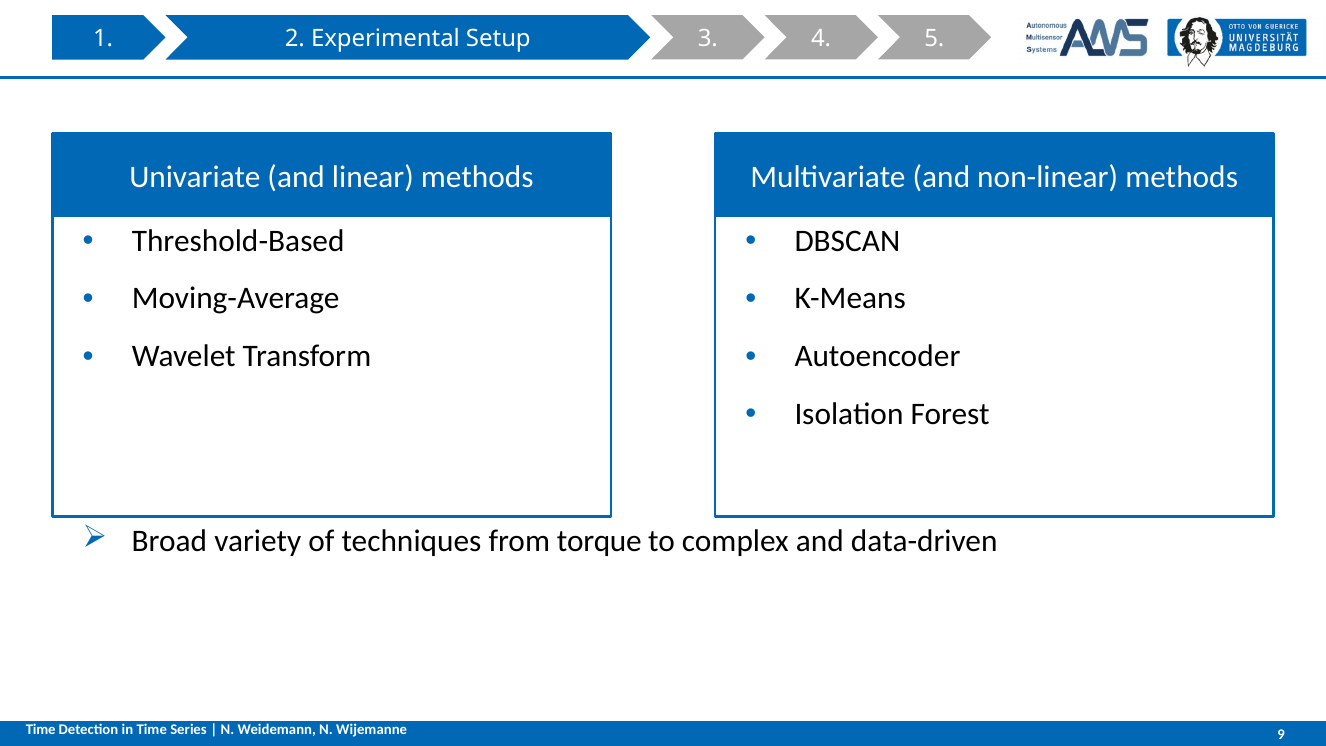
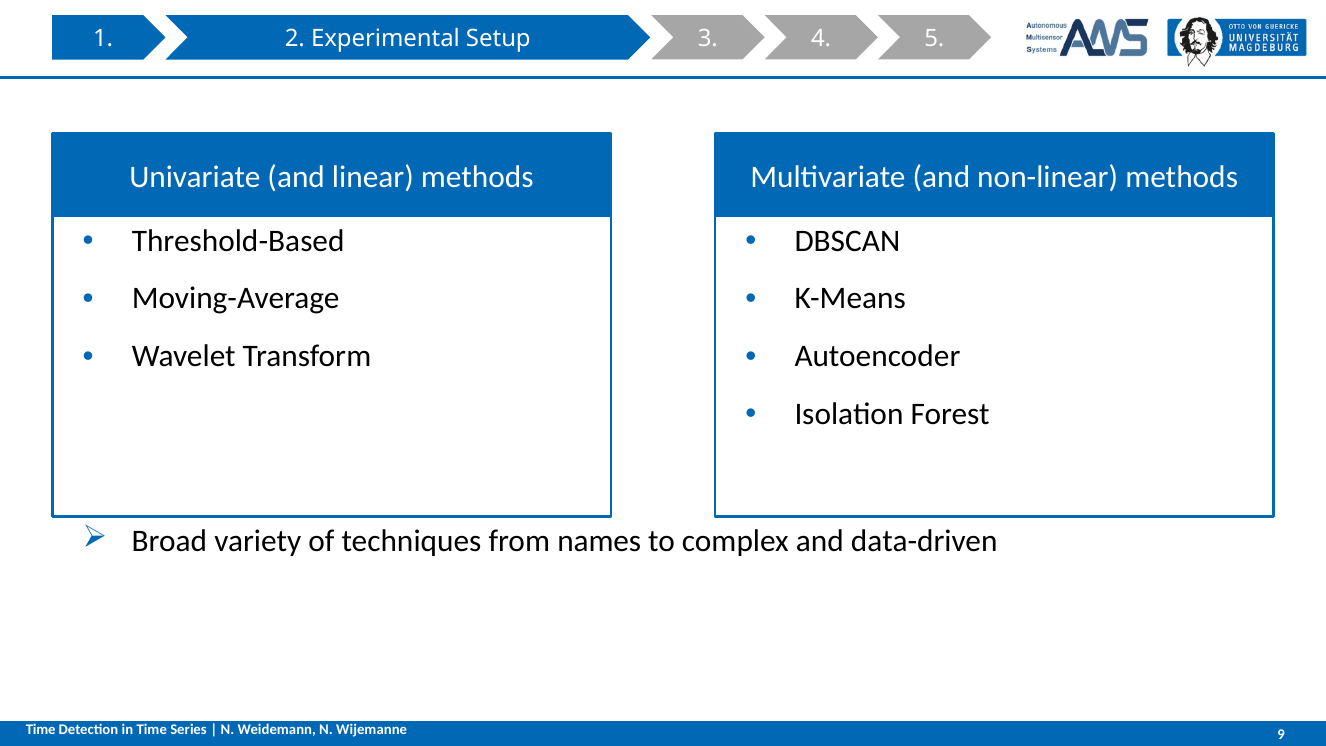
torque: torque -> names (599, 541)
